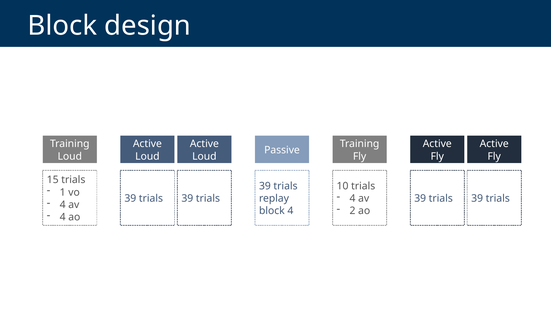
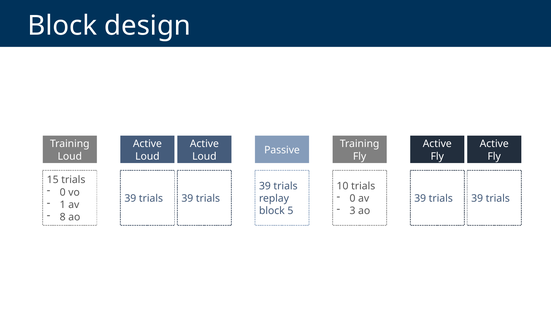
1: 1 -> 0 (63, 192)
4: 4 -> 0 (353, 198)
4: 4 -> 1 (63, 205)
2: 2 -> 3 (353, 211)
block 4: 4 -> 5 (290, 211)
4: 4 -> 8 (63, 217)
